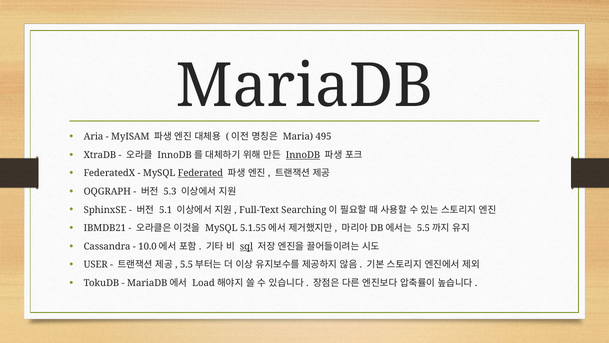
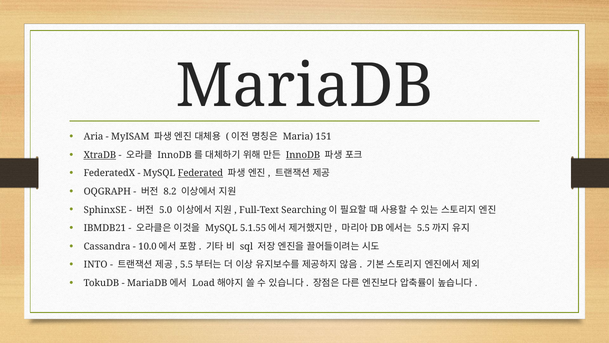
495: 495 -> 151 (324, 137)
XtraDB underline: none -> present (100, 155)
5.3: 5.3 -> 8.2 (170, 191)
5.1: 5.1 -> 5.0 (166, 210)
sql underline: present -> none (246, 246)
USER: USER -> INTO (96, 264)
